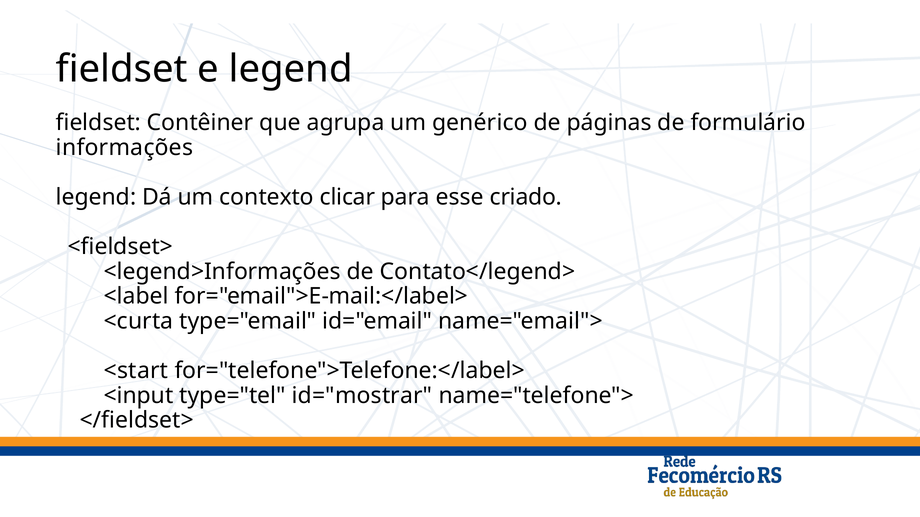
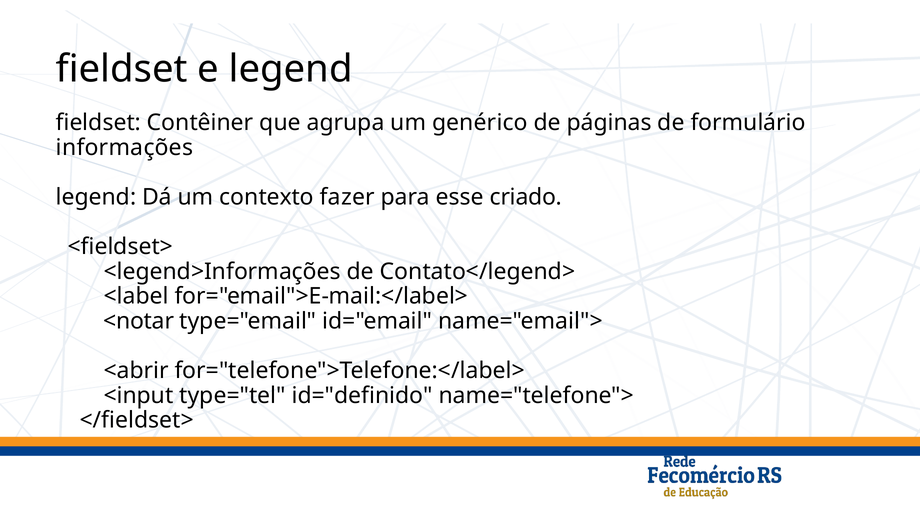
clicar: clicar -> fazer (347, 197)
<curta: <curta -> <notar (139, 321)
<start: <start -> <abrir (136, 371)
id="mostrar: id="mostrar -> id="definido (362, 396)
